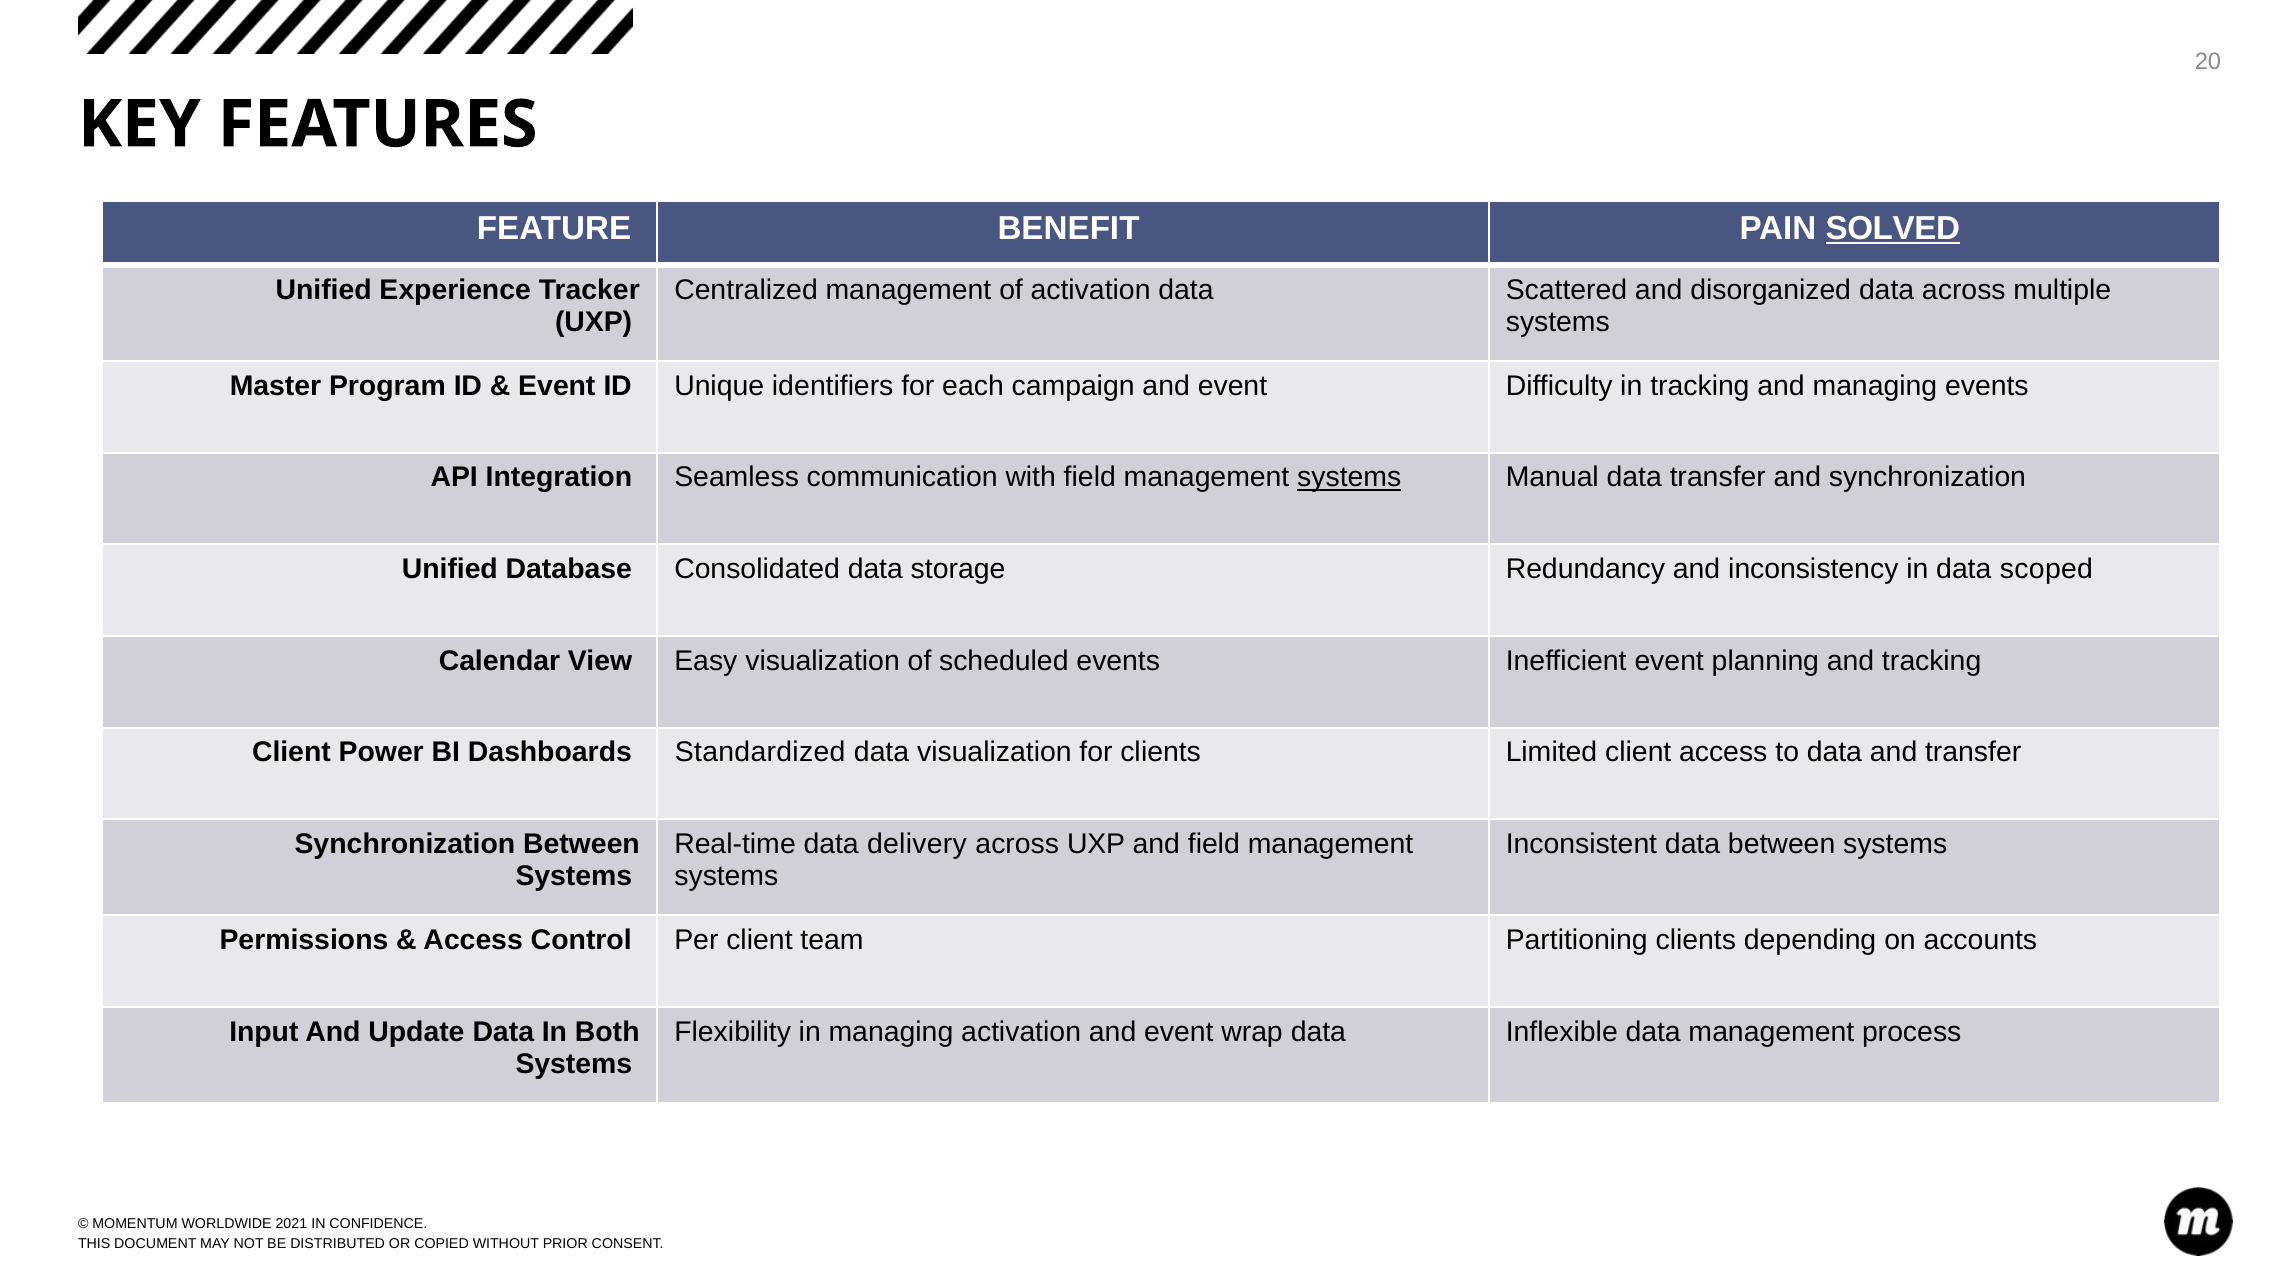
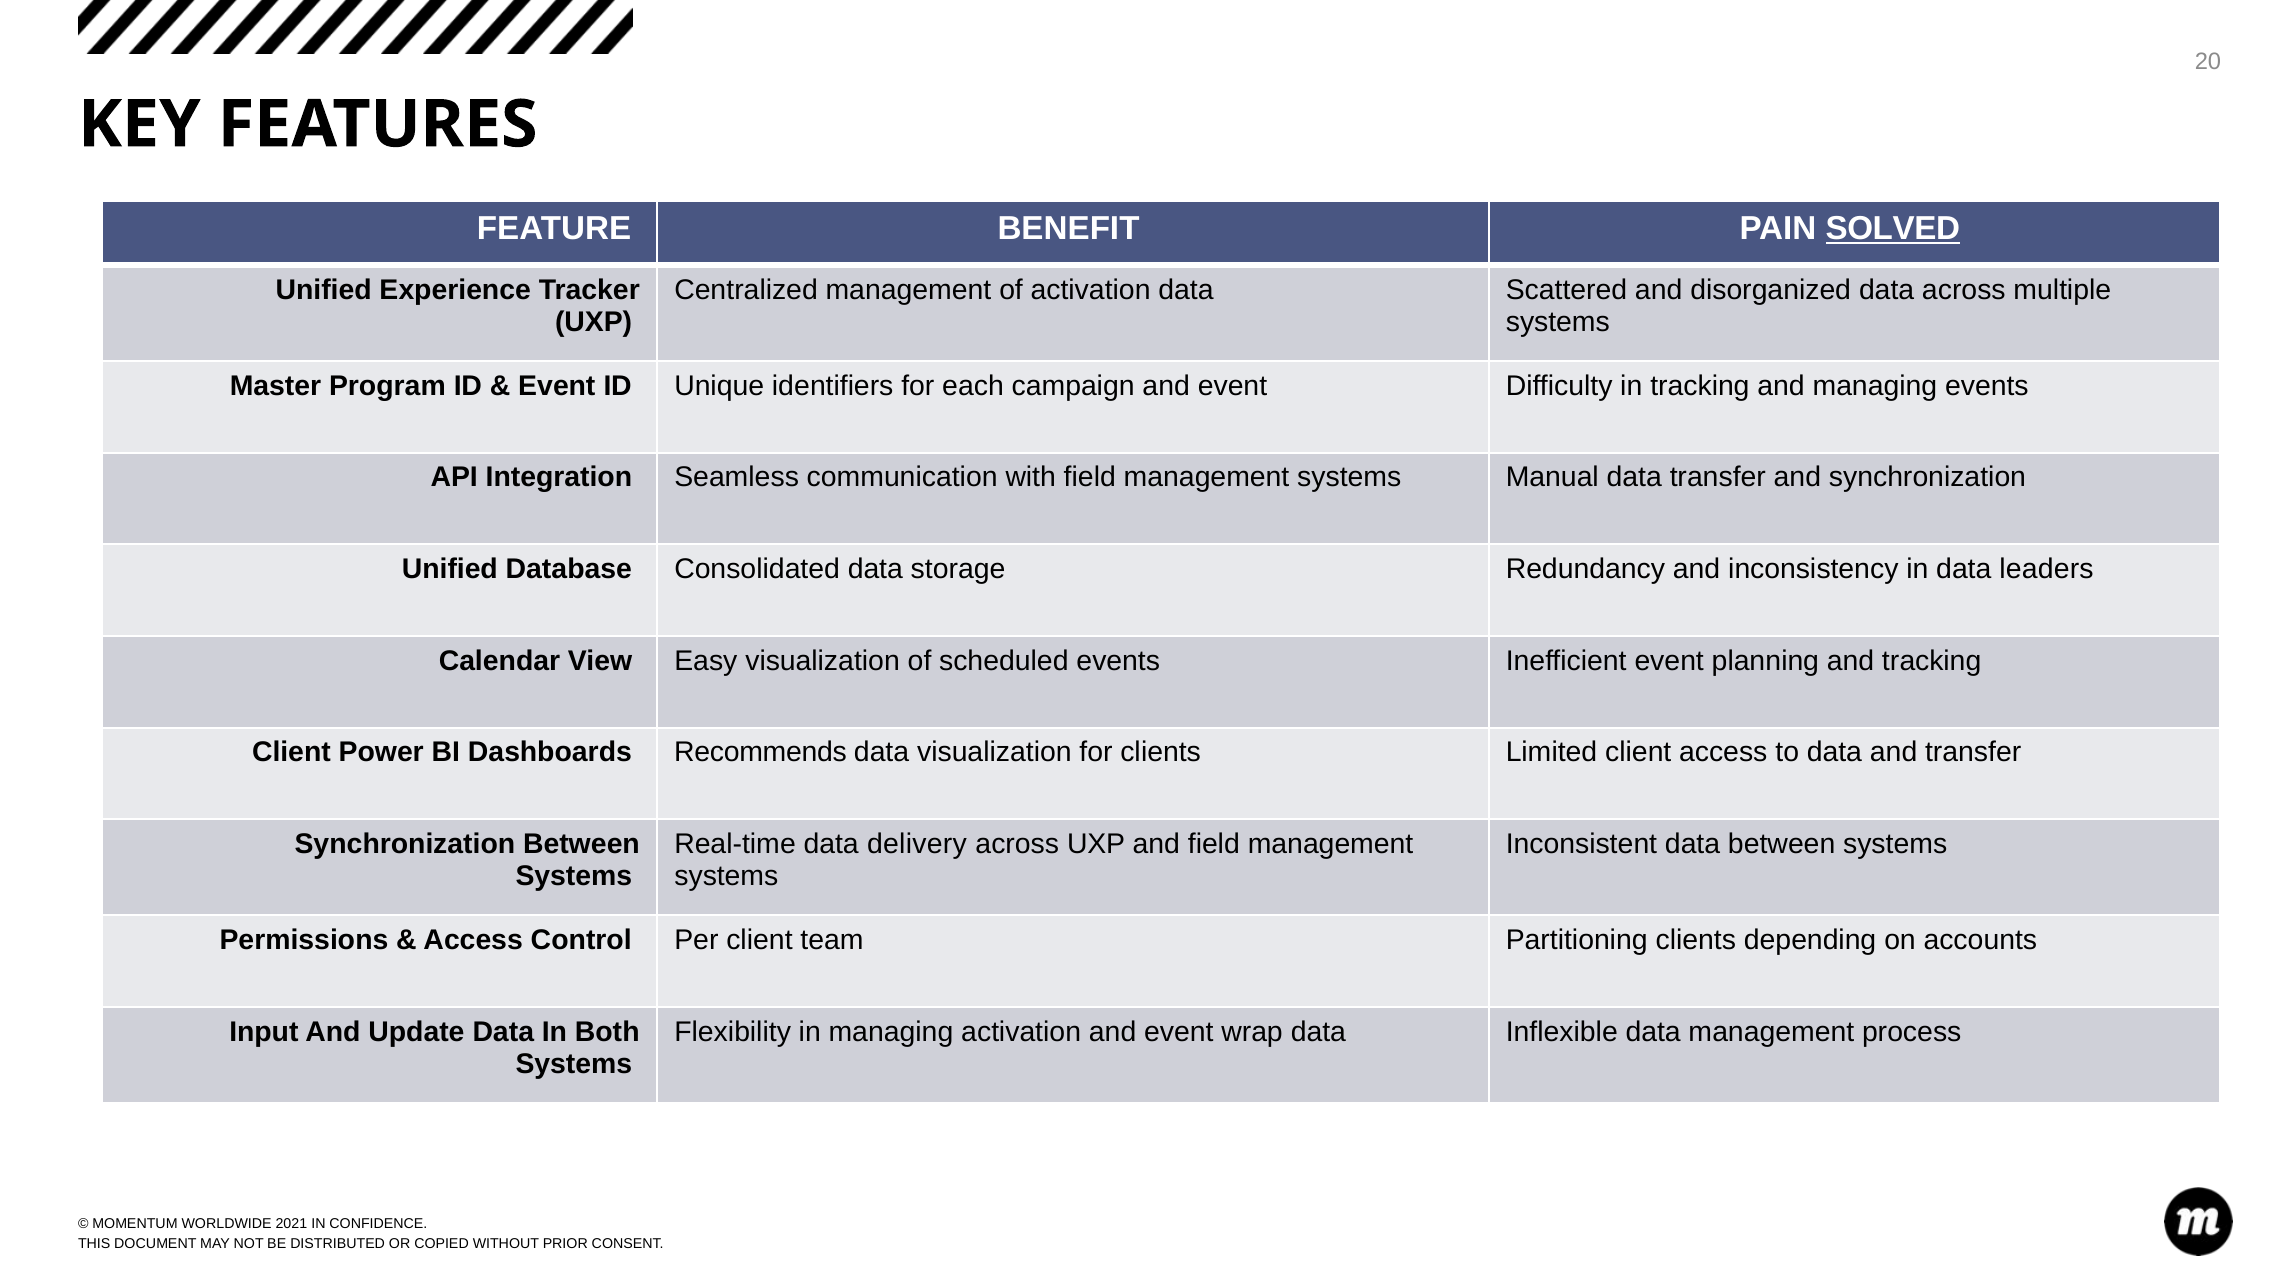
systems underline: present -> none (1349, 478)
scoped: scoped -> leaders (2047, 569)
Standardized: Standardized -> Recommends (760, 753)
